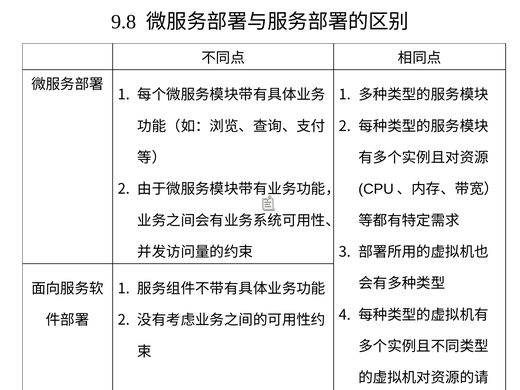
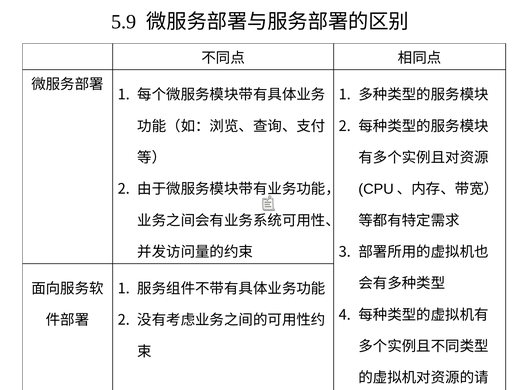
9.8: 9.8 -> 5.9 (124, 22)
